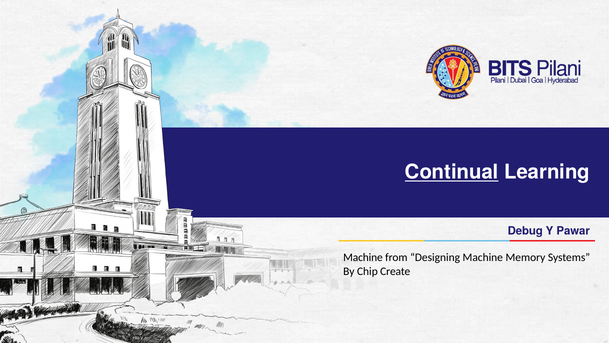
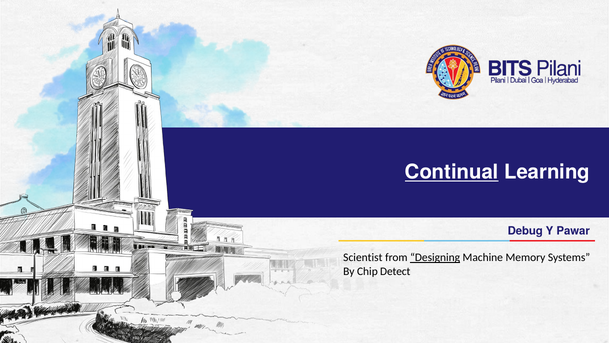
Machine: Machine -> Scientist (363, 257)
Designing underline: none -> present (435, 257)
Create: Create -> Detect (395, 271)
